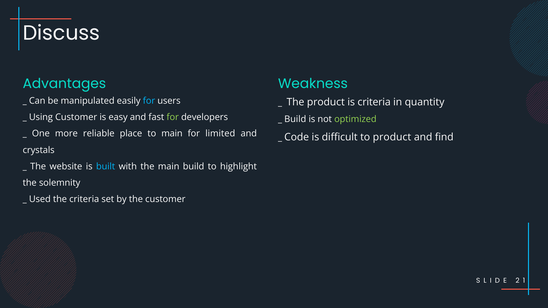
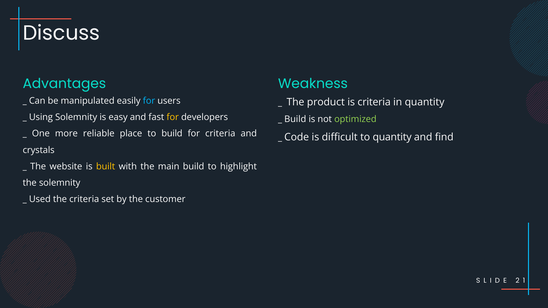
Using Customer: Customer -> Solemnity (76, 117)
for colour: light green -> yellow (173, 117)
to main: main -> build (172, 134)
for limited: limited -> criteria (220, 134)
to product: product -> quantity (392, 137)
built colour: light blue -> yellow (106, 167)
